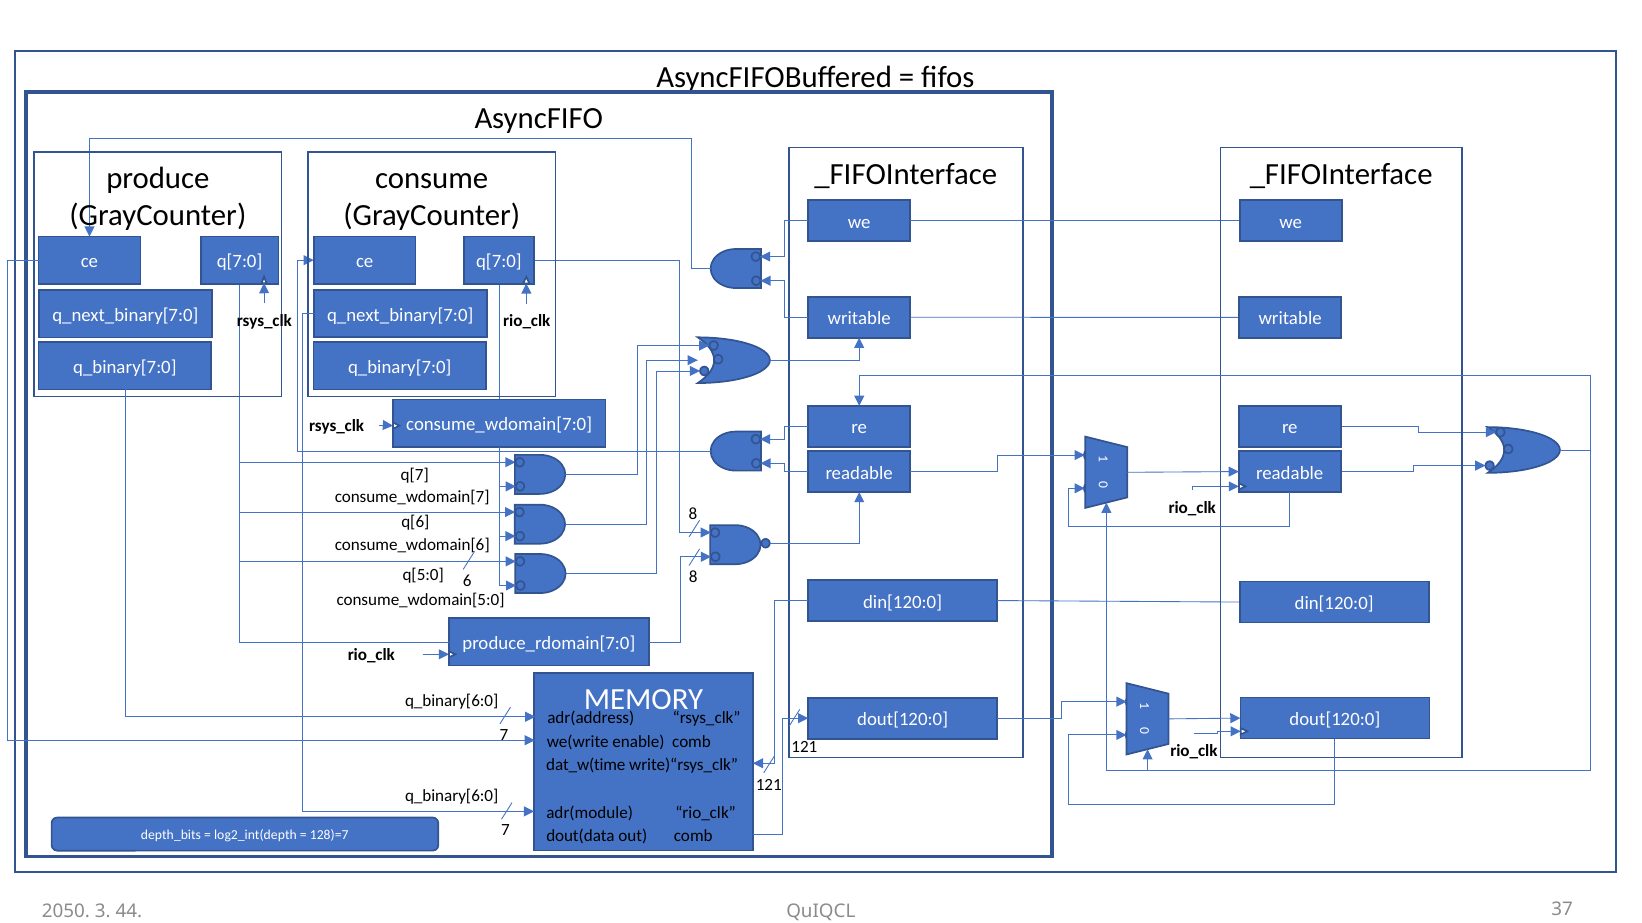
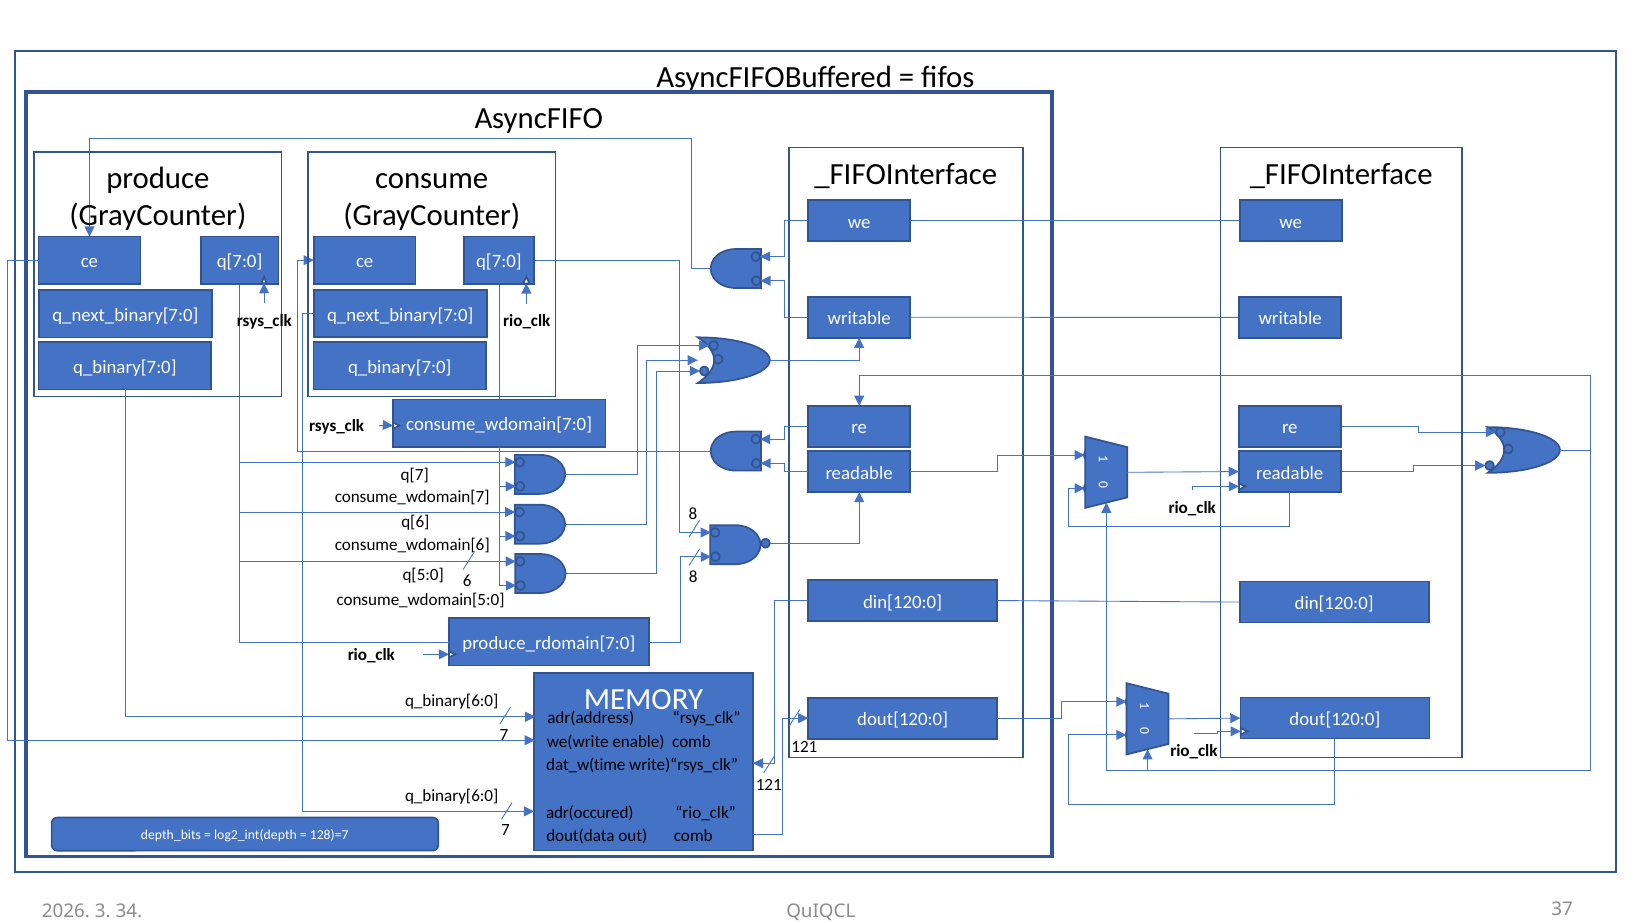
adr(module: adr(module -> adr(occured (590, 813)
2050: 2050 -> 2026 (66, 912)
44: 44 -> 34 (129, 912)
